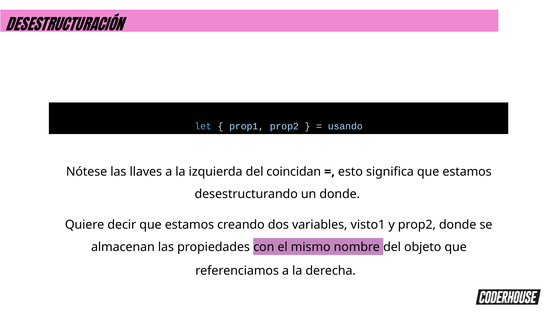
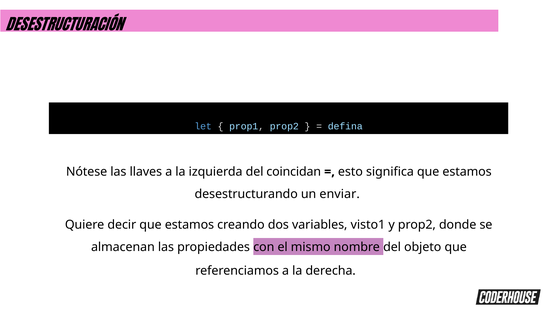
usando: usando -> defina (345, 126)
un donde: donde -> enviar (340, 194)
